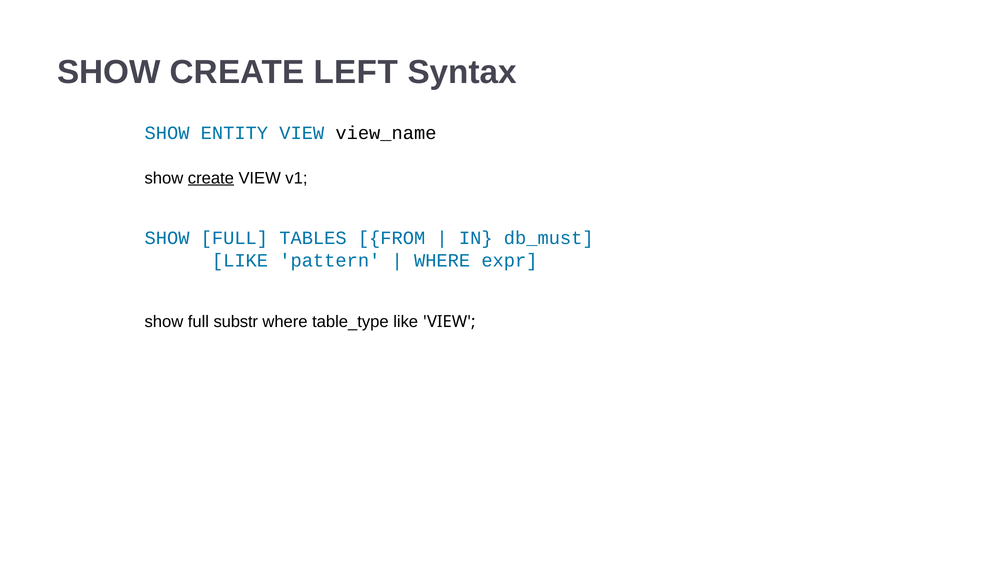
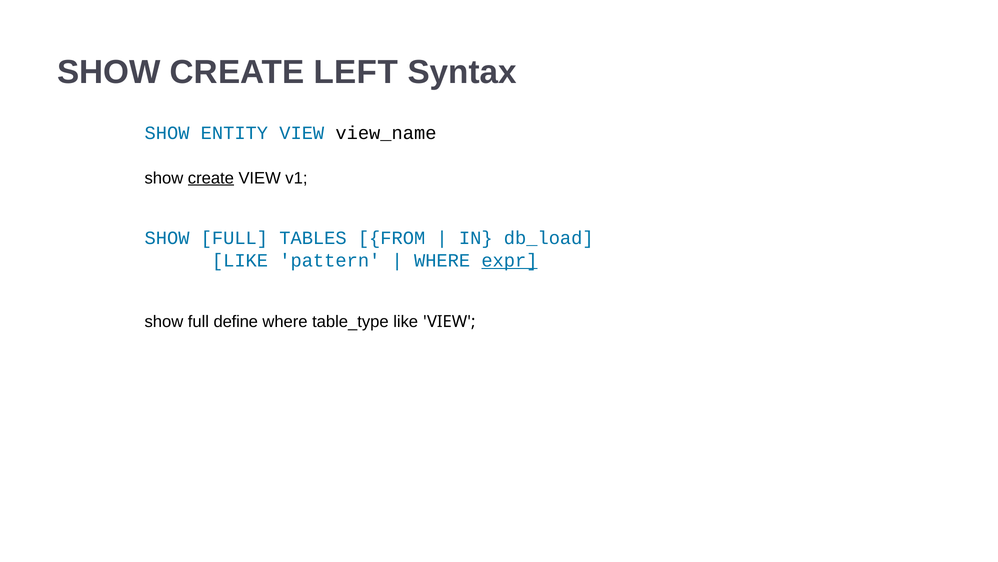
db_must: db_must -> db_load (549, 238)
expr underline: none -> present (509, 260)
substr: substr -> define (236, 321)
